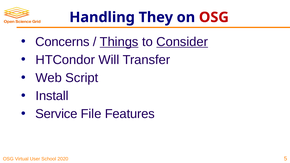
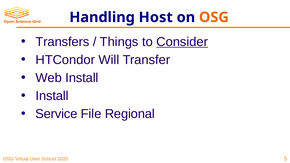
They: They -> Host (156, 17)
OSG colour: red -> orange (214, 17)
Concerns: Concerns -> Transfers (62, 42)
Things underline: present -> none (119, 42)
Web Script: Script -> Install (82, 78)
Features: Features -> Regional (130, 114)
